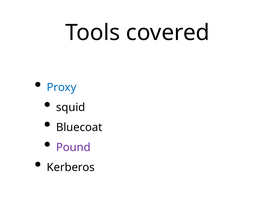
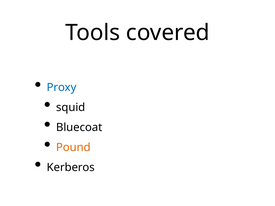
Pound colour: purple -> orange (73, 148)
